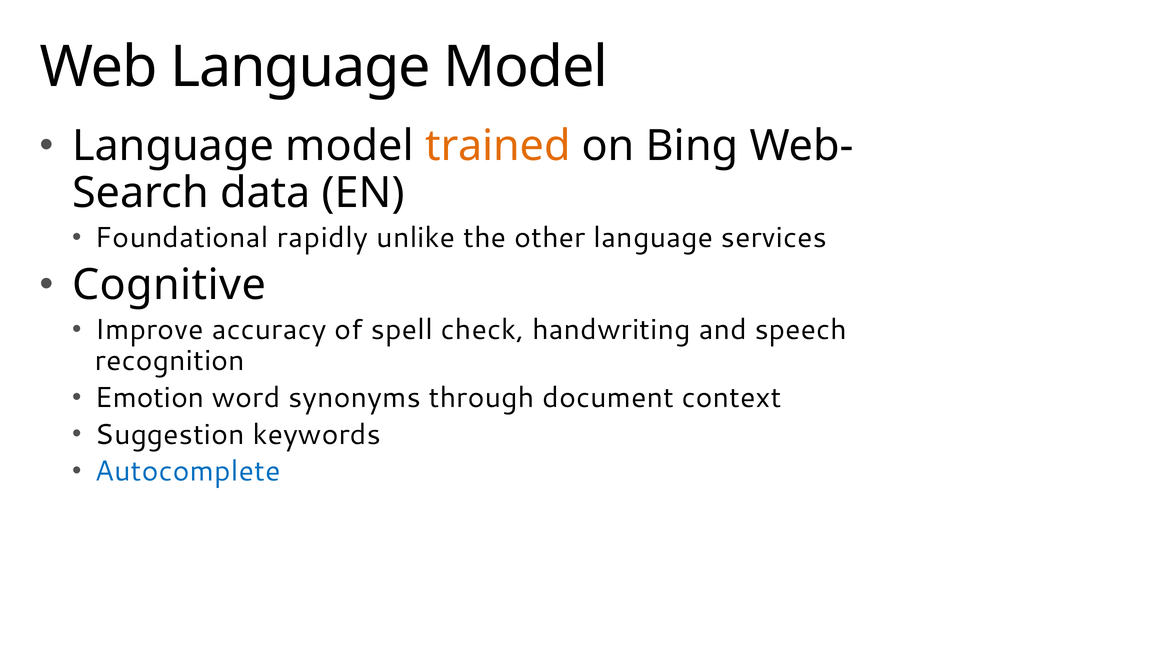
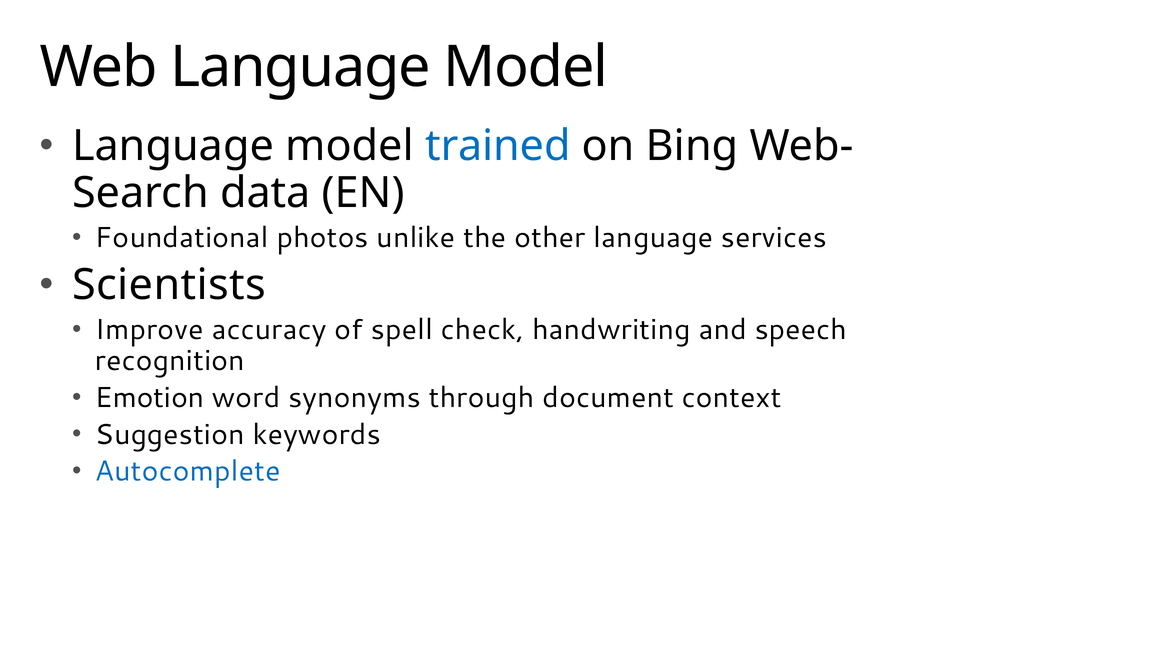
trained colour: orange -> blue (498, 146)
rapidly: rapidly -> photos (323, 238)
Cognitive: Cognitive -> Scientists (169, 285)
